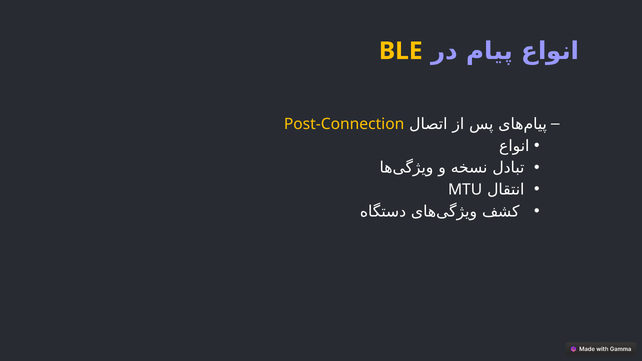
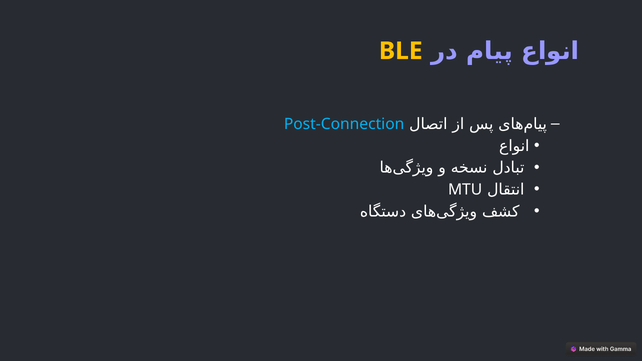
Post-Connection colour: yellow -> light blue (344, 124)
